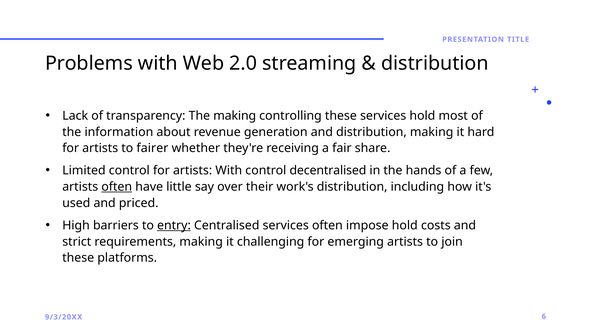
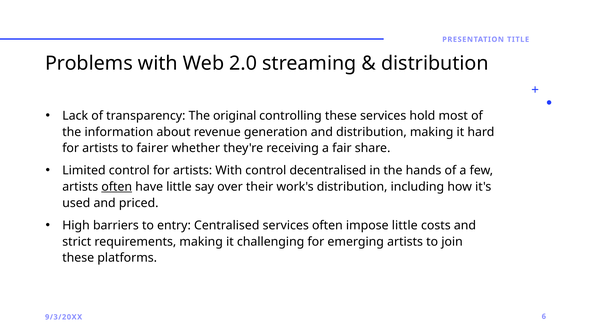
The making: making -> original (235, 116)
entry underline: present -> none (174, 226)
impose hold: hold -> little (405, 226)
